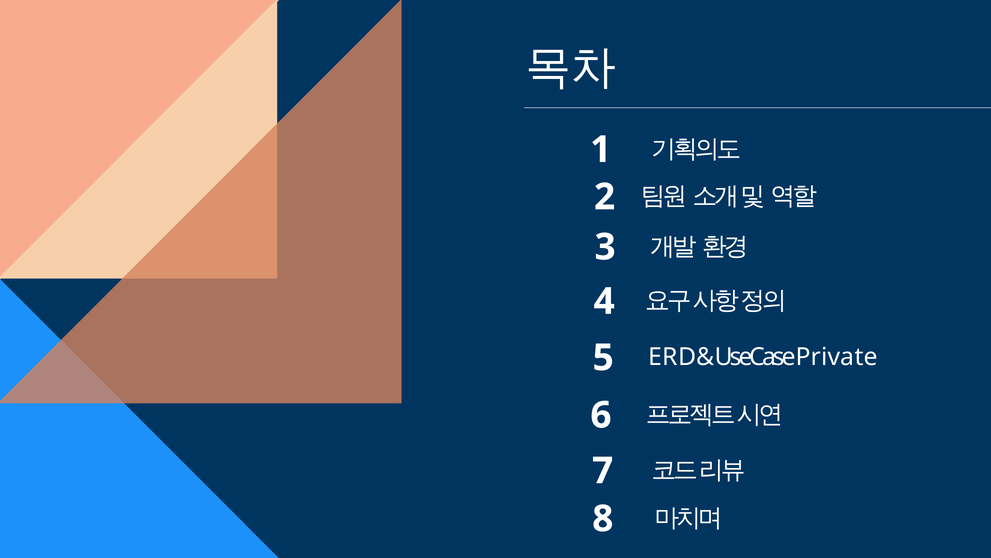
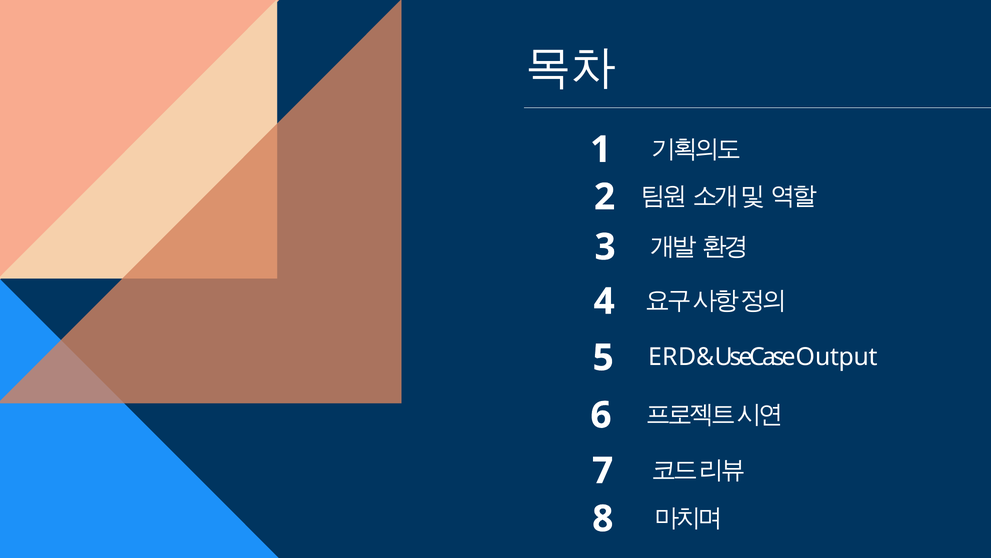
Private: Private -> Output (837, 357)
